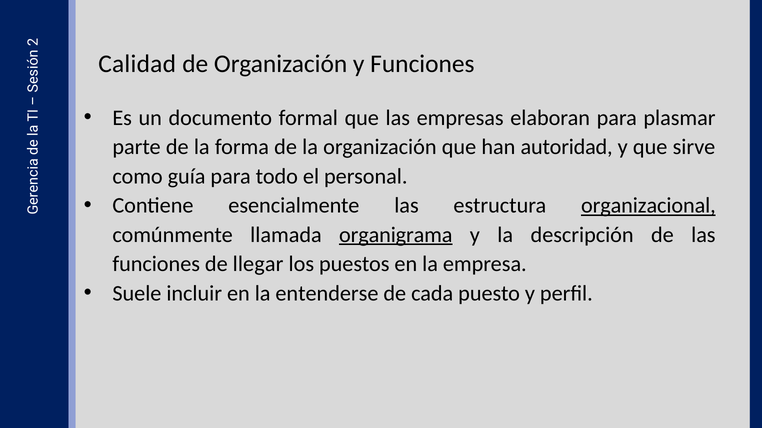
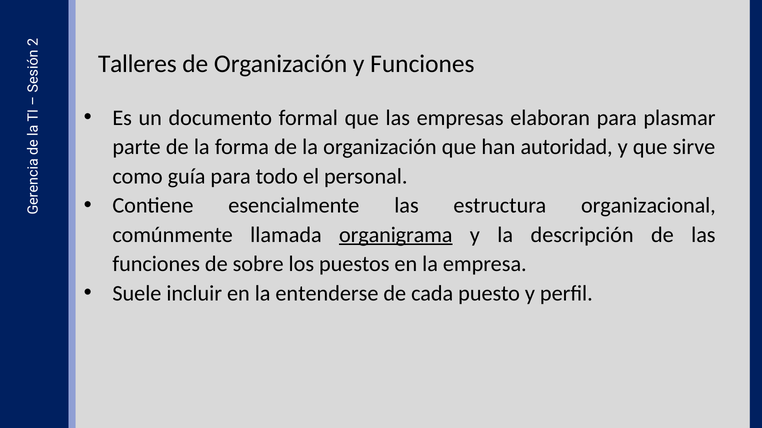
Calidad: Calidad -> Talleres (137, 64)
organizacional underline: present -> none (648, 206)
llegar: llegar -> sobre (258, 264)
